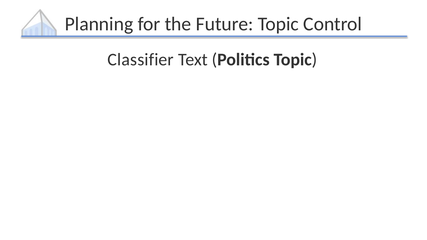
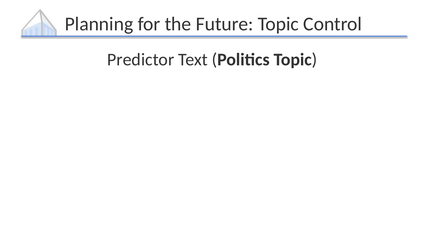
Classifier: Classifier -> Predictor (141, 60)
